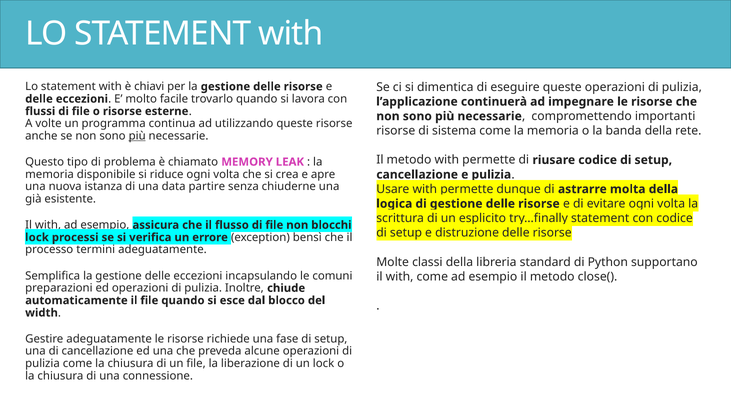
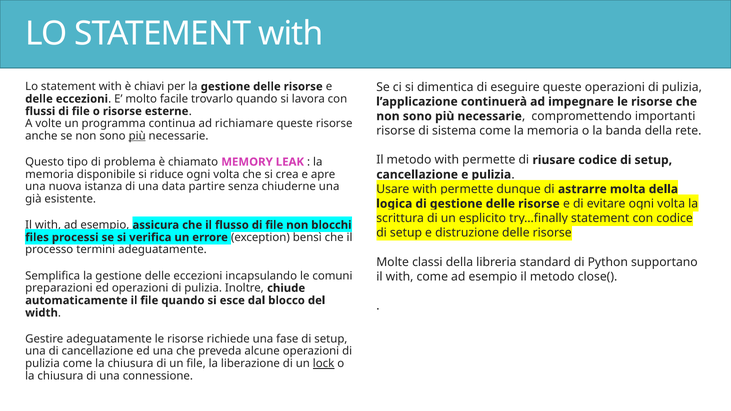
utilizzando: utilizzando -> richiamare (244, 124)
lock: lock -> files (37, 237)
lock underline: none -> present (324, 364)
